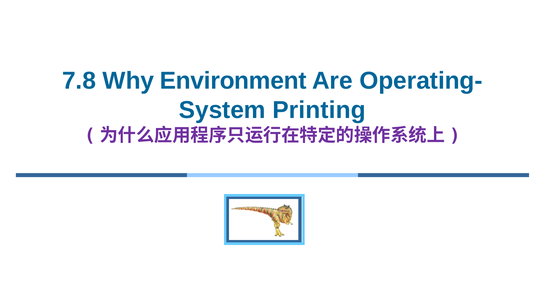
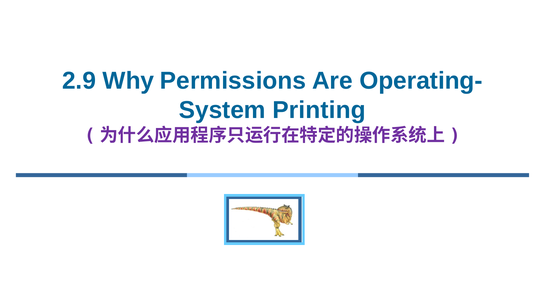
7.8: 7.8 -> 2.9 (79, 81)
Environment: Environment -> Permissions (233, 81)
